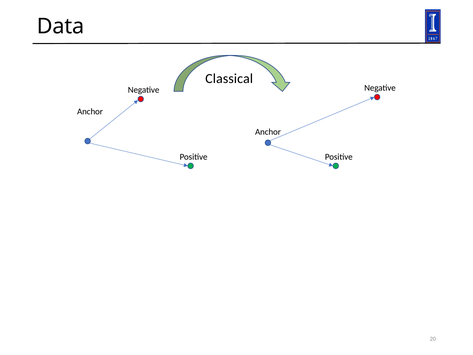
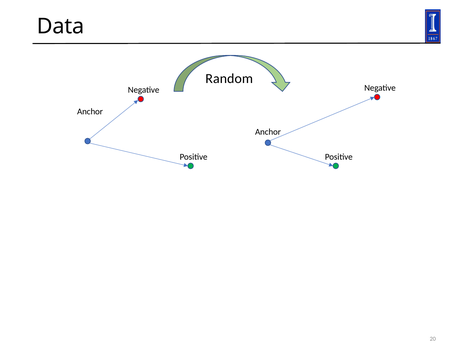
Classical: Classical -> Random (229, 79)
